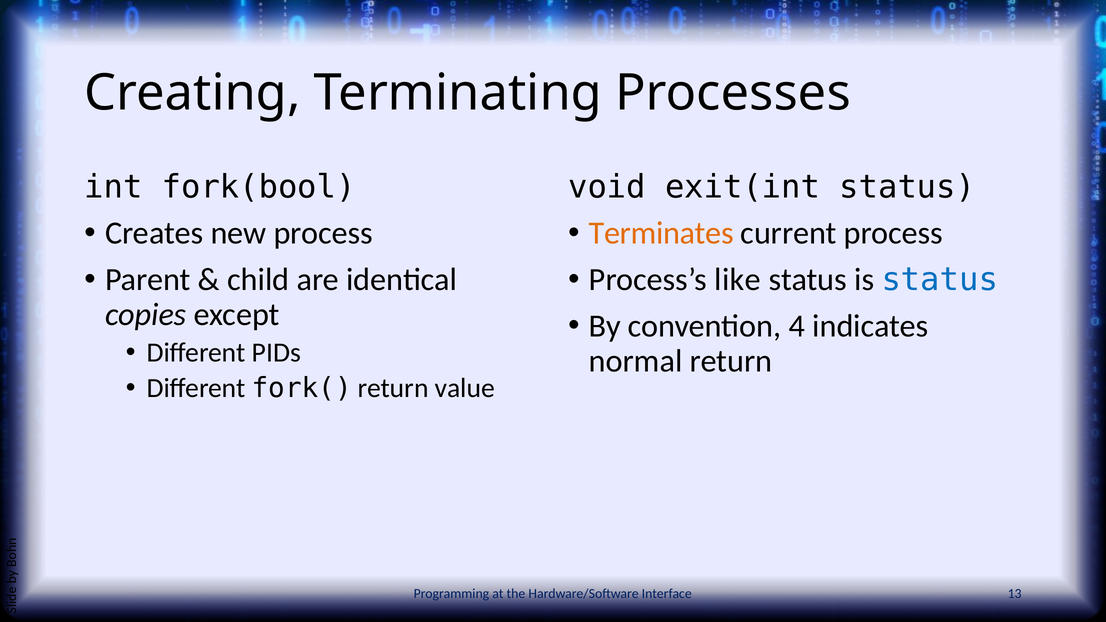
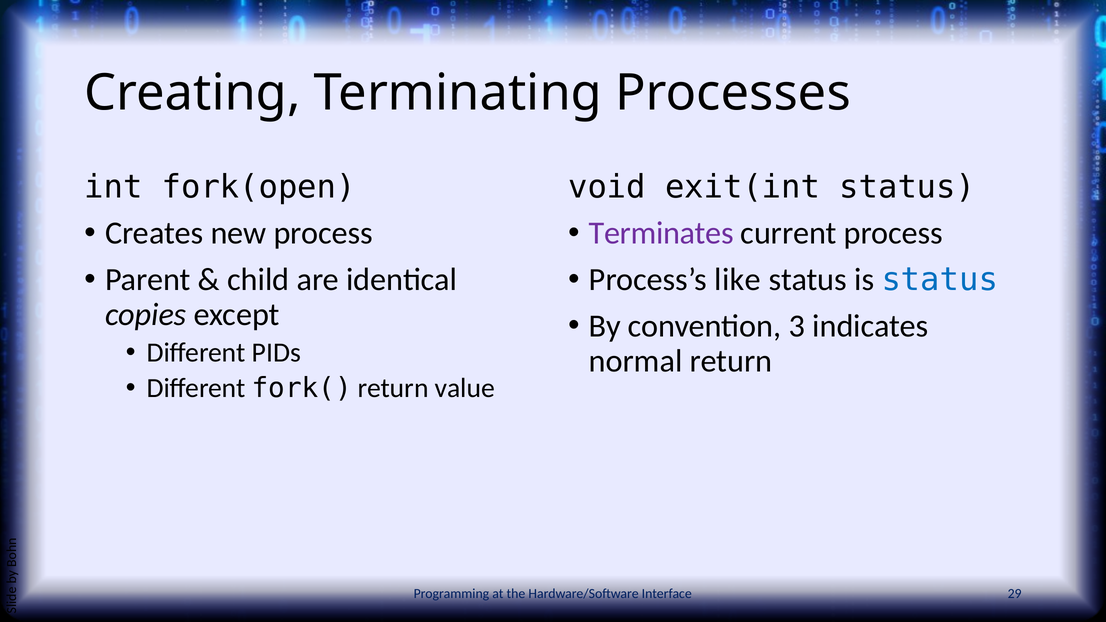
fork(bool: fork(bool -> fork(open (259, 187)
Terminates colour: orange -> purple (661, 233)
4: 4 -> 3 (797, 326)
13: 13 -> 29 (1015, 594)
